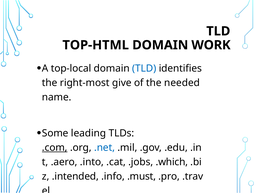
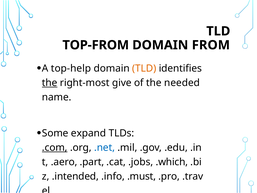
TOP-HTML: TOP-HTML -> TOP-FROM (96, 45)
WORK: WORK -> FROM (211, 45)
top-local: top-local -> top-help (71, 68)
TLD colour: blue -> orange (144, 68)
the underline: none -> present (50, 83)
leading: leading -> expand (89, 133)
.into: .into -> .part (92, 162)
